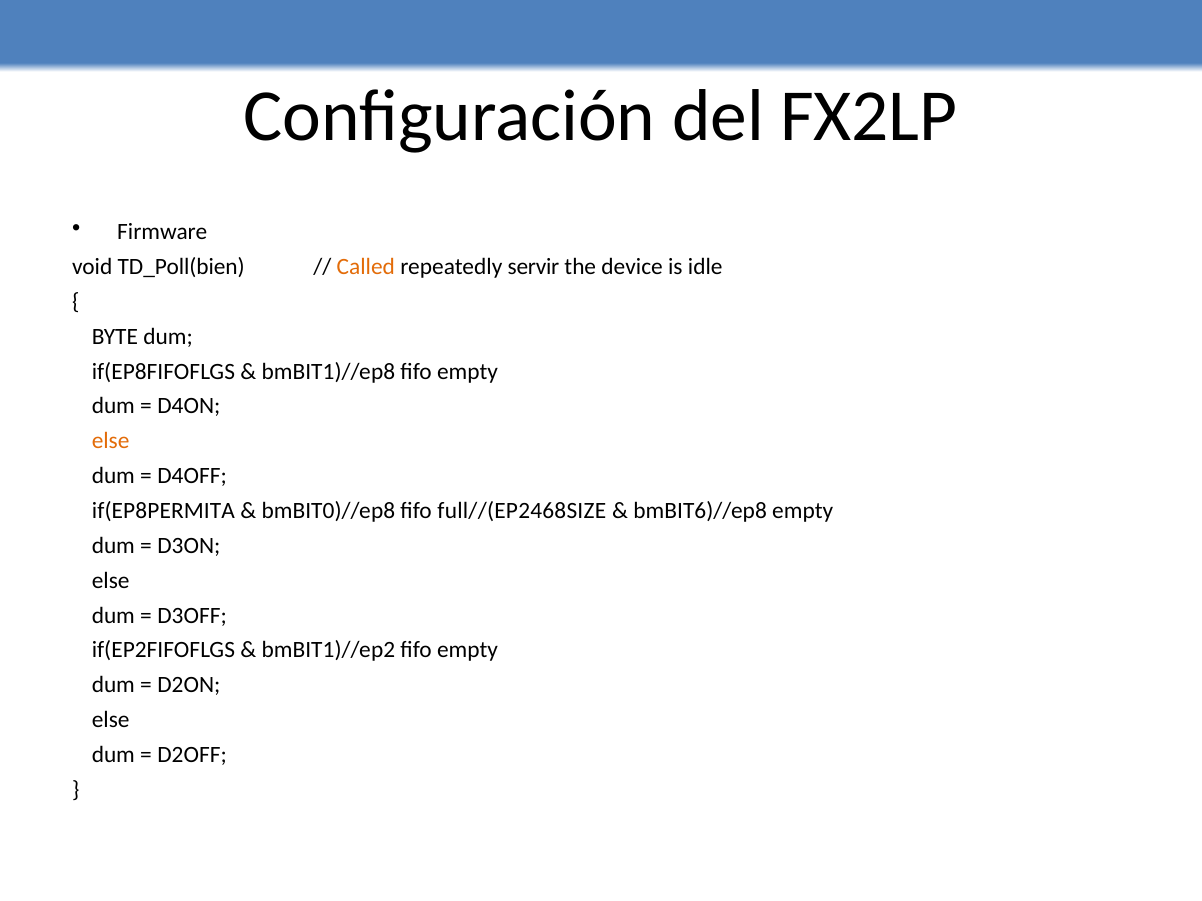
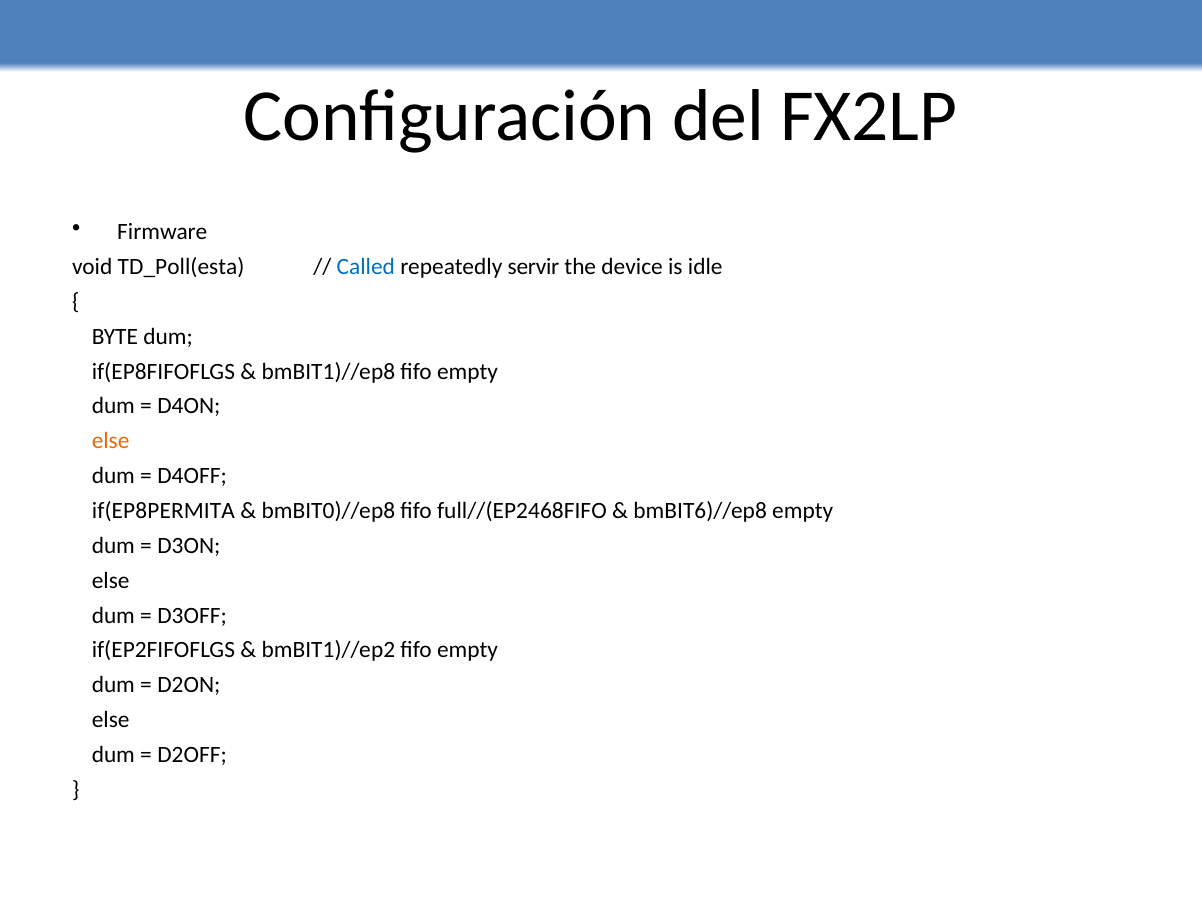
TD_Poll(bien: TD_Poll(bien -> TD_Poll(esta (181, 267)
Called colour: orange -> blue (366, 267)
full//(EP2468SIZE: full//(EP2468SIZE -> full//(EP2468FIFO (522, 511)
